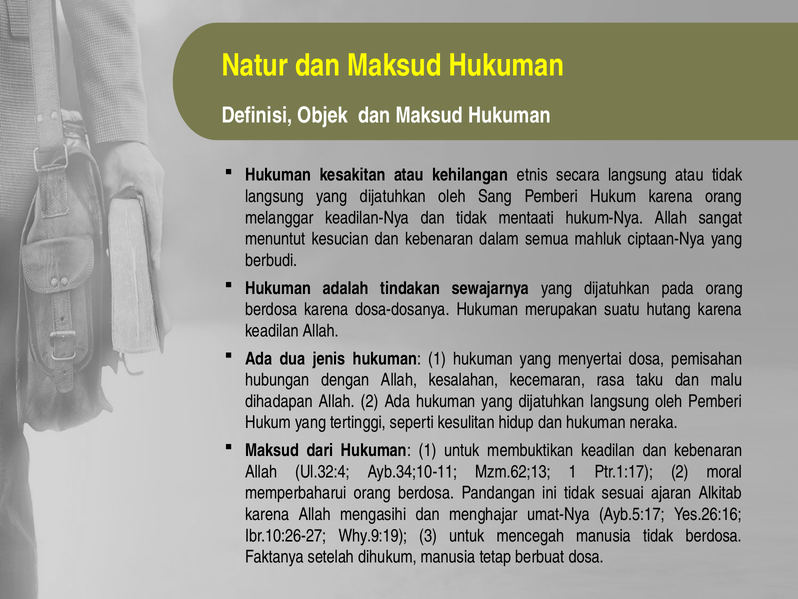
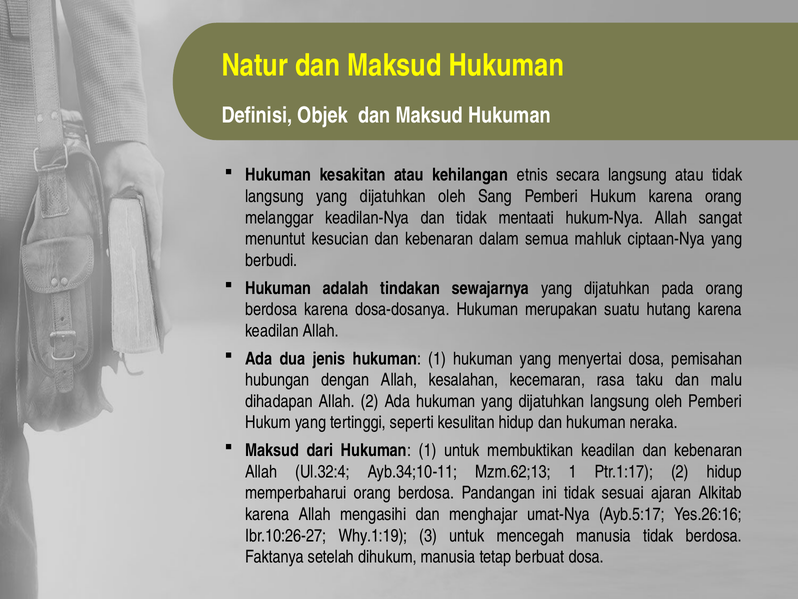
2 moral: moral -> hidup (724, 471)
Why.9:19: Why.9:19 -> Why.1:19 (373, 535)
